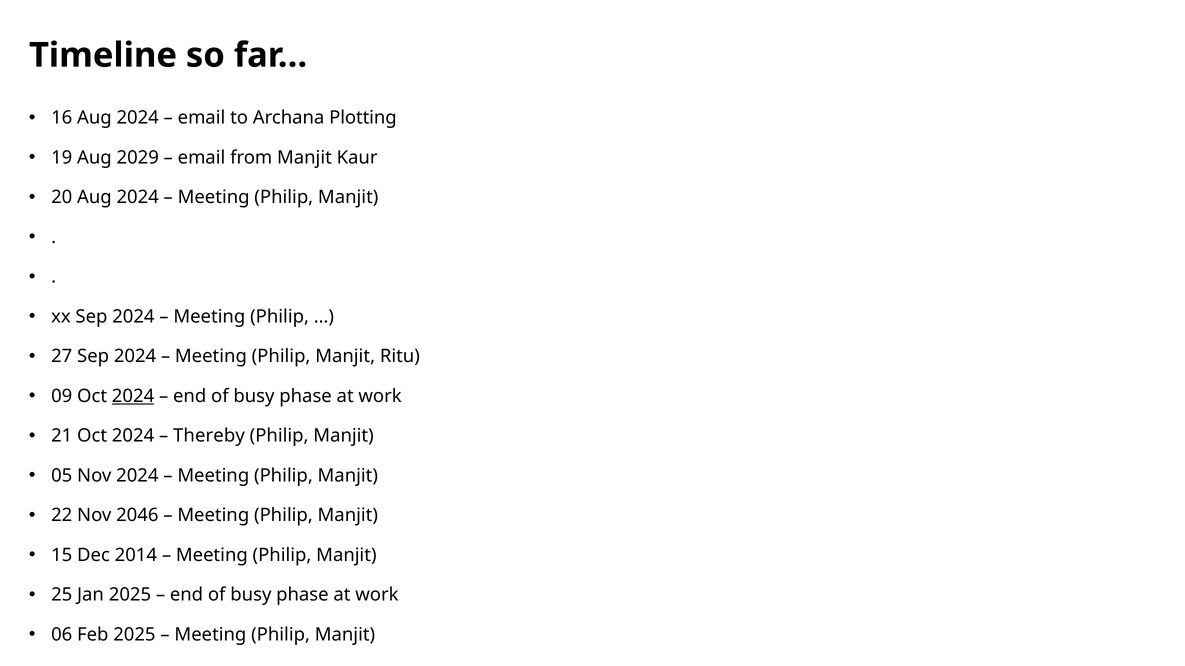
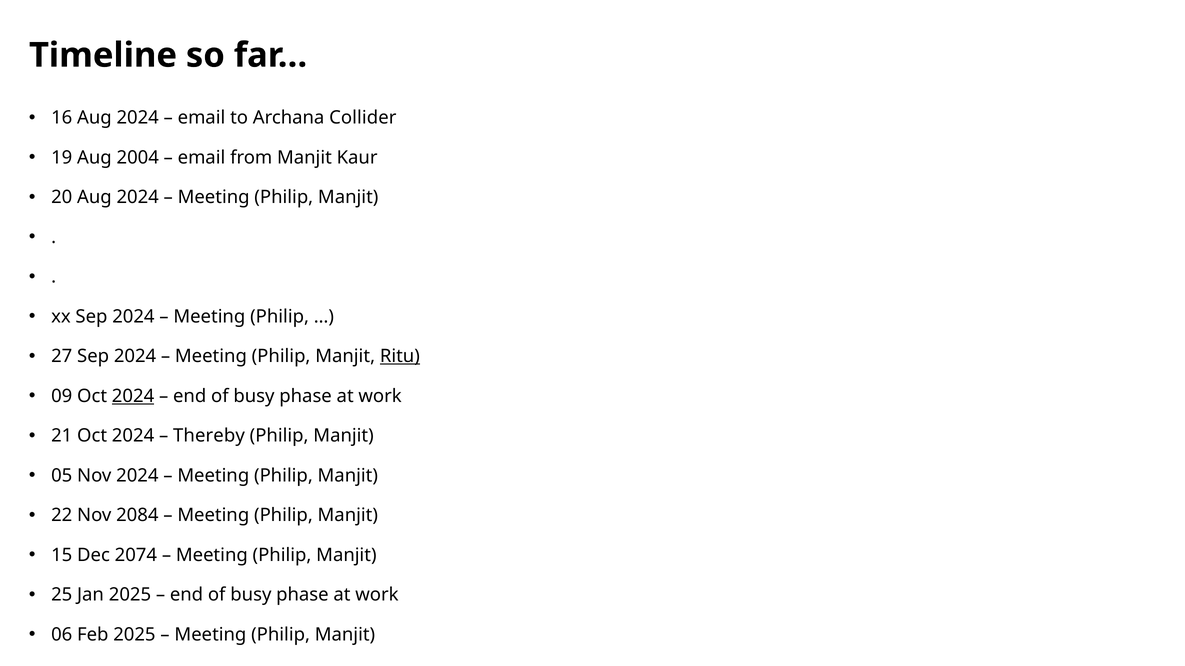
Plotting: Plotting -> Collider (363, 118)
2029: 2029 -> 2004 (138, 158)
Ritu underline: none -> present (400, 356)
2046: 2046 -> 2084 (137, 516)
2014: 2014 -> 2074 (136, 555)
